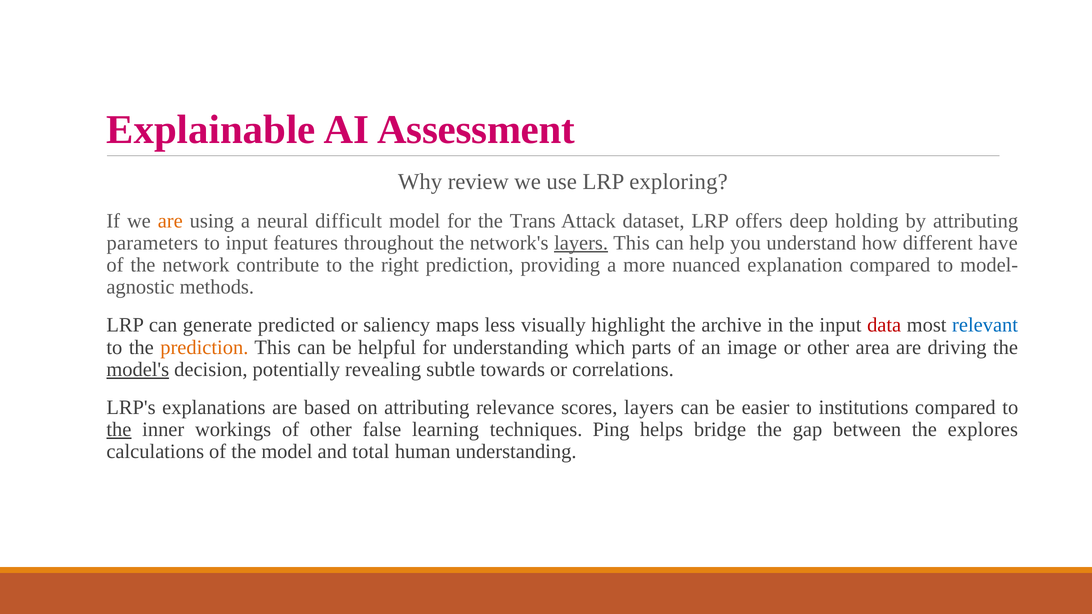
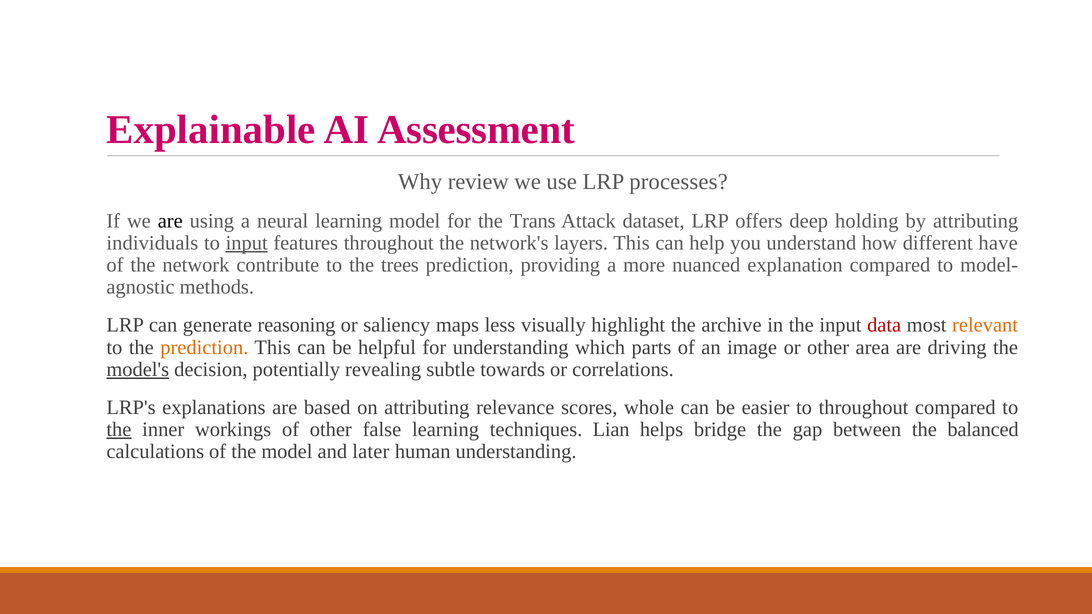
exploring: exploring -> processes (678, 182)
are colour: orange -> black (170, 221)
neural difficult: difficult -> learning (349, 221)
parameters: parameters -> individuals (152, 243)
input underline: none -> present (247, 243)
layers underline: present -> none (581, 243)
right: right -> trees (400, 265)
predicted: predicted -> reasoning (297, 325)
relevant colour: blue -> orange (985, 325)
scores layers: layers -> whole (649, 408)
to institutions: institutions -> throughout (864, 408)
Ping: Ping -> Lian (611, 430)
explores: explores -> balanced (983, 430)
total: total -> later (371, 452)
